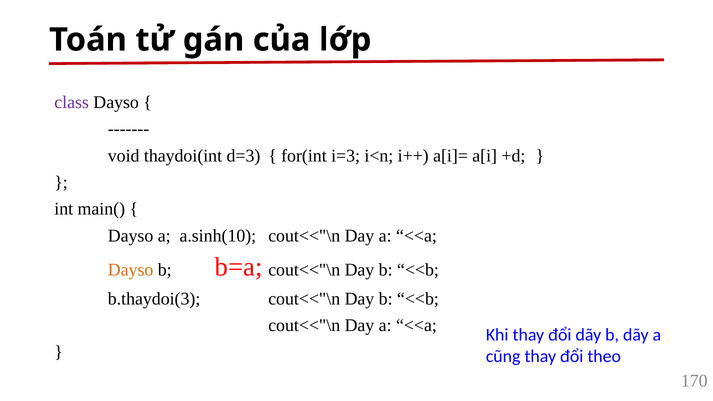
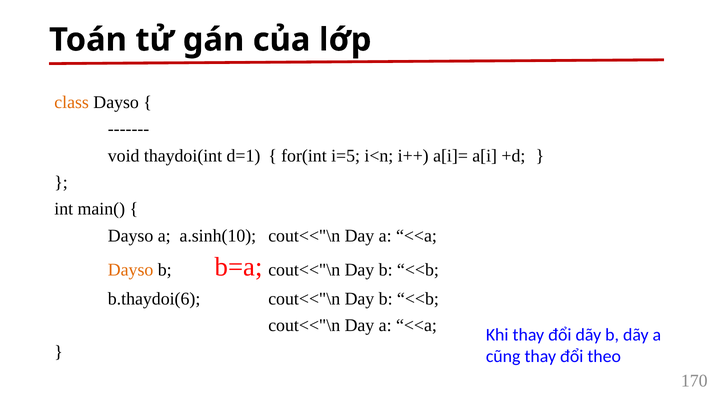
class colour: purple -> orange (72, 102)
d=3: d=3 -> d=1 (243, 156)
i=3: i=3 -> i=5 (346, 156)
b.thaydoi(3: b.thaydoi(3 -> b.thaydoi(6 (154, 299)
